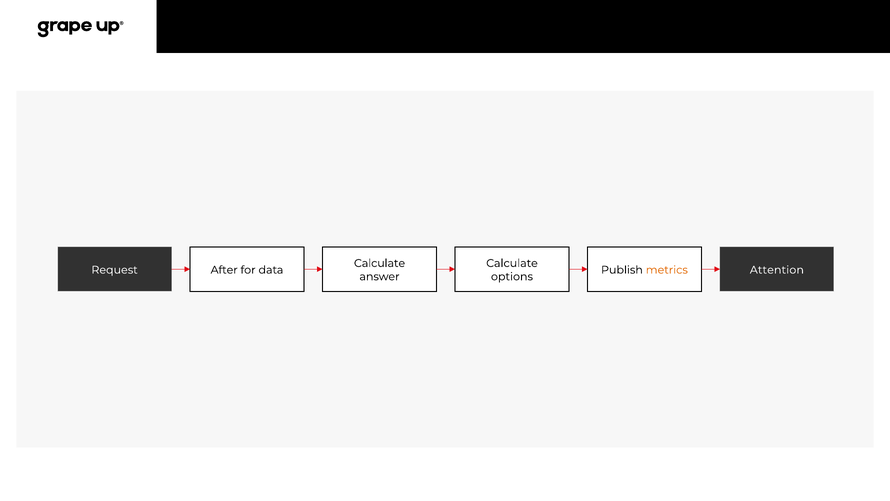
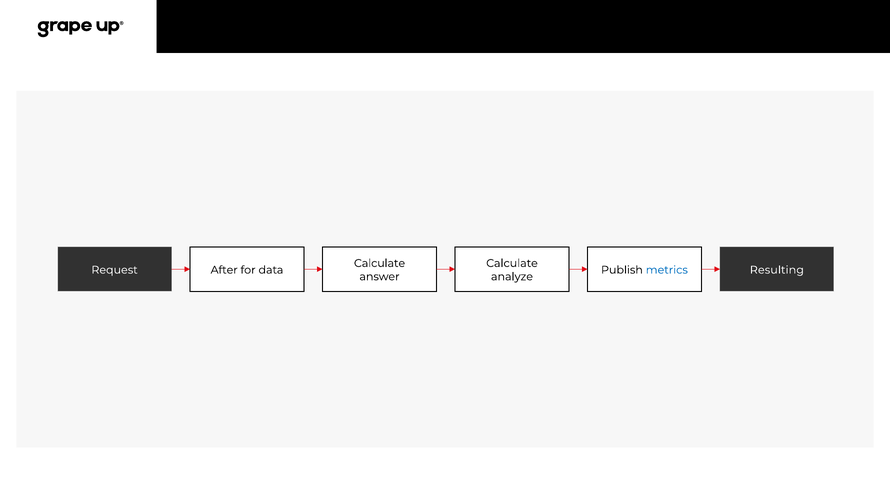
metrics colour: orange -> blue (667, 270)
Attention: Attention -> Resulting (777, 270)
options: options -> analyze (512, 276)
